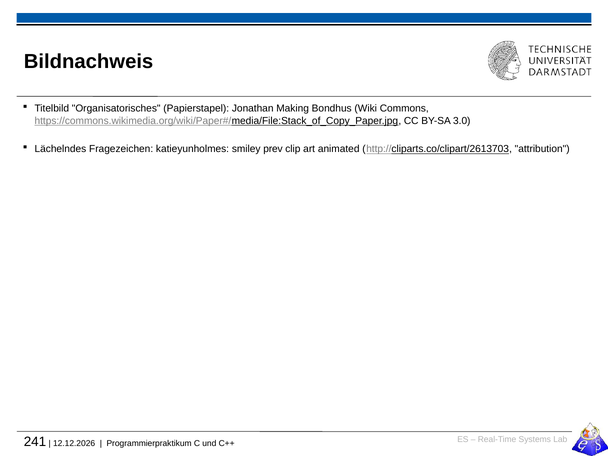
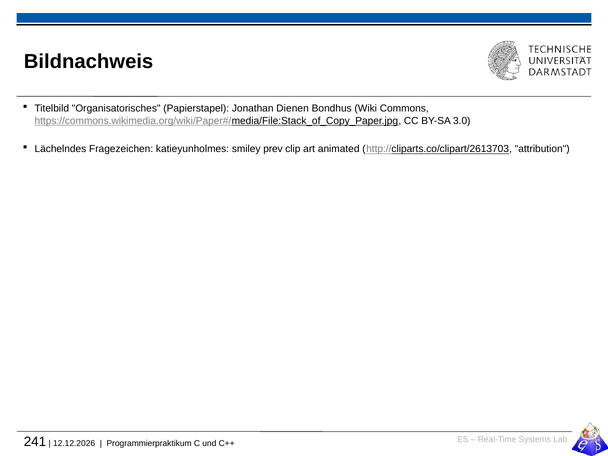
Making: Making -> Dienen (293, 109)
